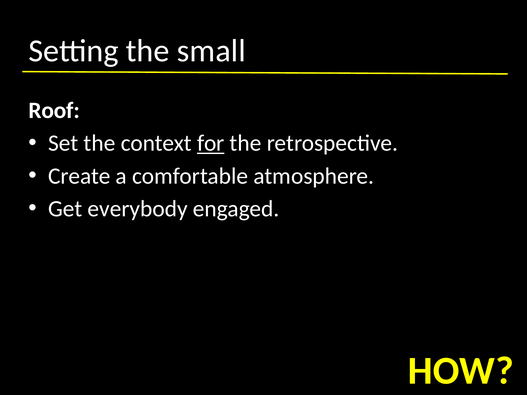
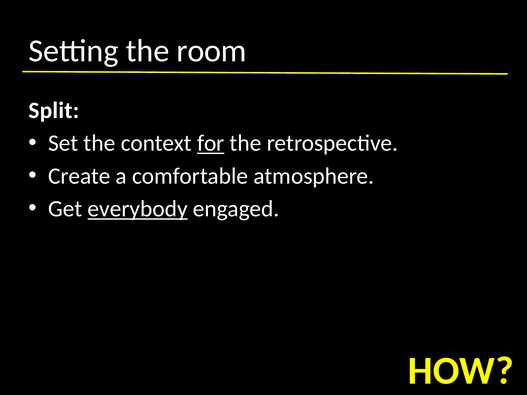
small: small -> room (212, 51)
Roof: Roof -> Split (54, 111)
everybody underline: none -> present (138, 209)
